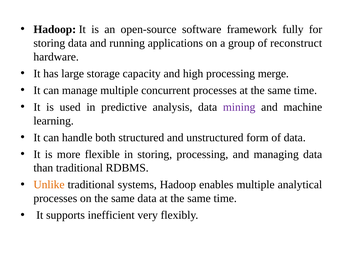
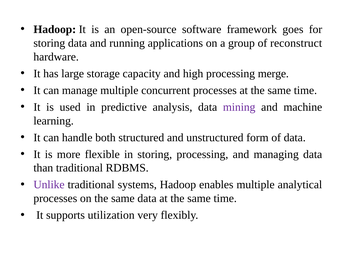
fully: fully -> goes (293, 29)
Unlike colour: orange -> purple (49, 185)
inefficient: inefficient -> utilization (111, 215)
